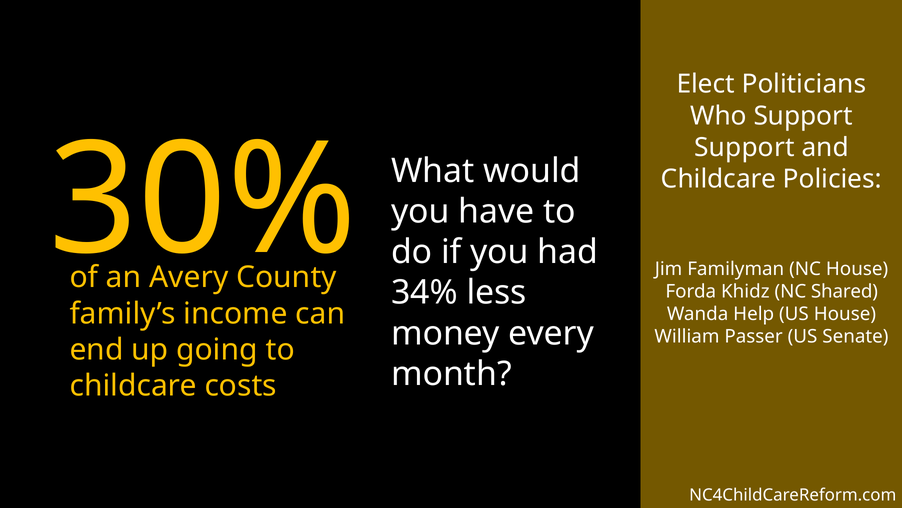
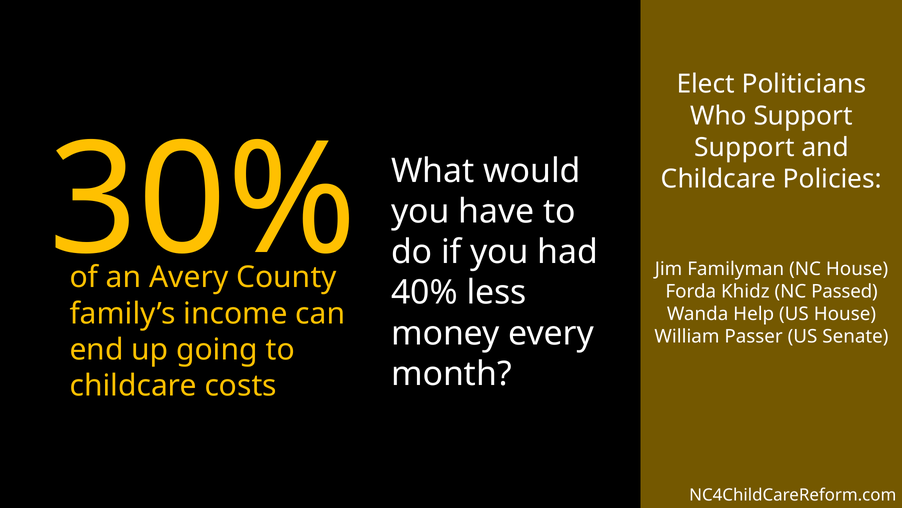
34%: 34% -> 40% (424, 292)
Shared: Shared -> Passed (844, 291)
